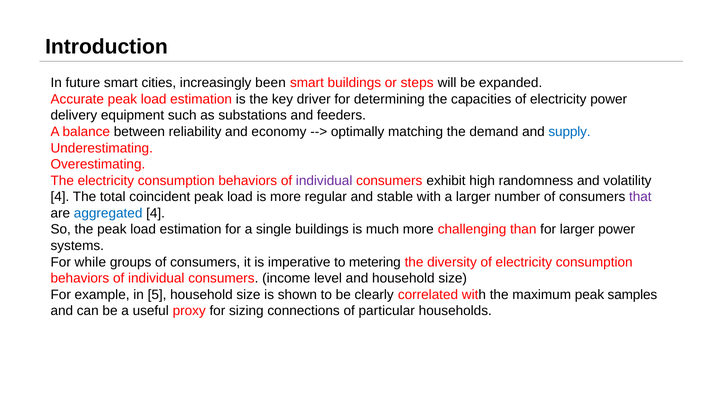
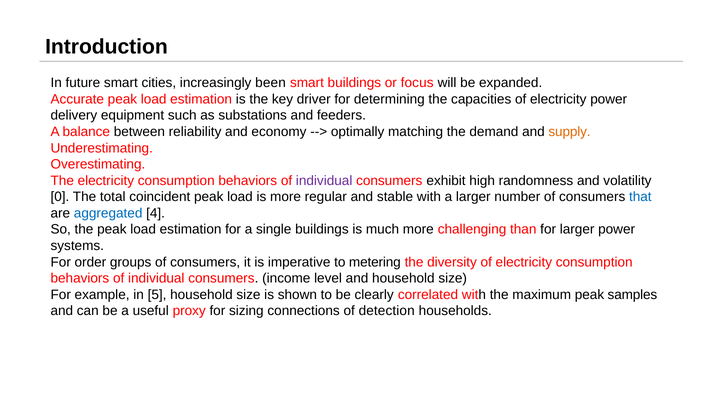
steps: steps -> focus (417, 83)
supply colour: blue -> orange (570, 132)
4: 4 -> 0 (60, 197)
that colour: purple -> blue (640, 197)
while: while -> order (90, 262)
particular: particular -> detection (387, 311)
